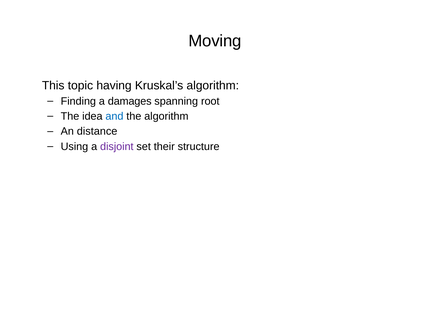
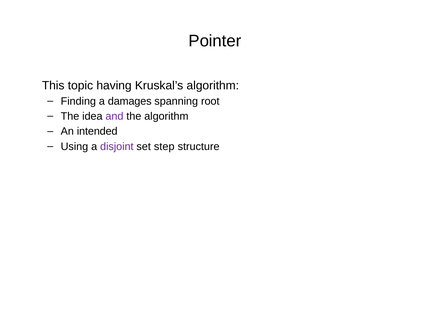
Moving: Moving -> Pointer (215, 41)
and colour: blue -> purple (114, 116)
distance: distance -> intended (97, 131)
their: their -> step (164, 146)
